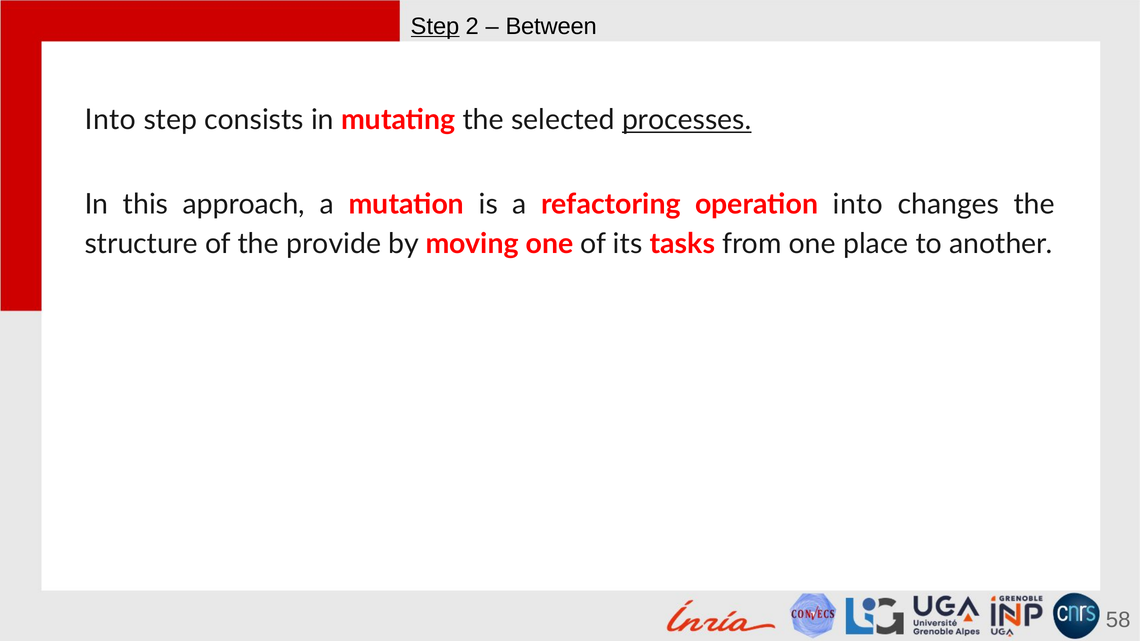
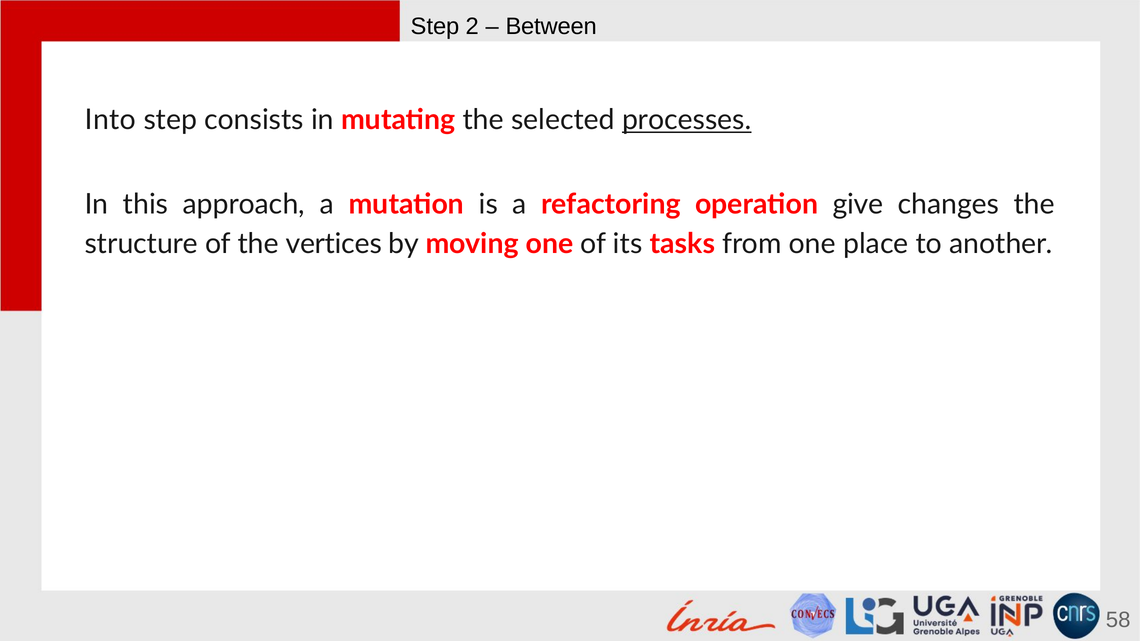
Step underline: present -> none (435, 26)
operation into: into -> give (858, 204)
provide: provide -> vertices (334, 244)
